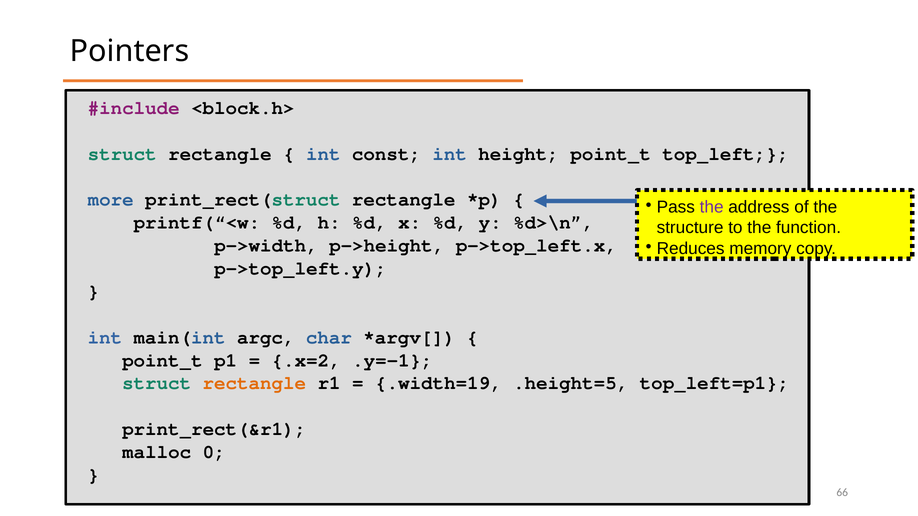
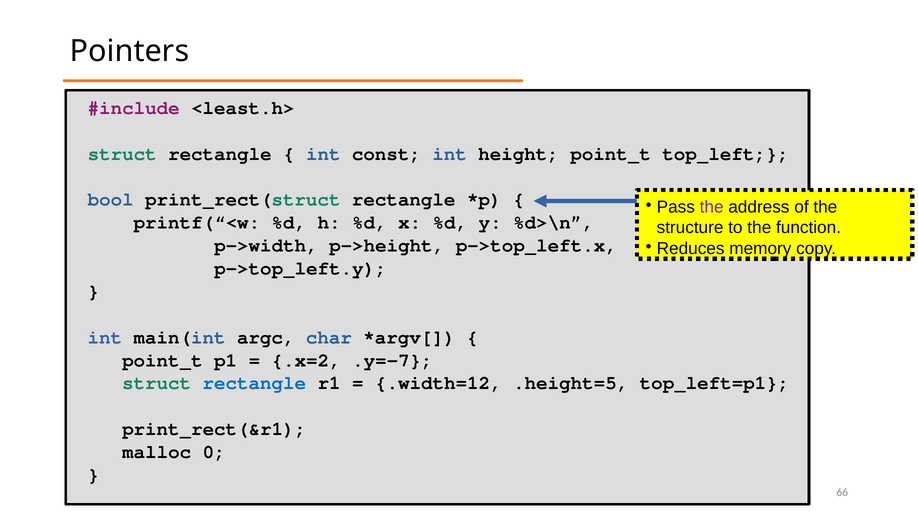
<block.h>: <block.h> -> <least.h> (243, 108)
more: more -> bool (111, 200)
.y=-1: .y=-1 -> .y=-7 (392, 360)
rectangle colour: orange -> blue (254, 383)
.width=19: .width=19 -> .width=12 (438, 383)
